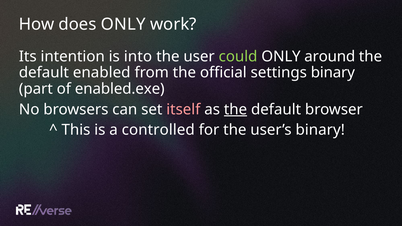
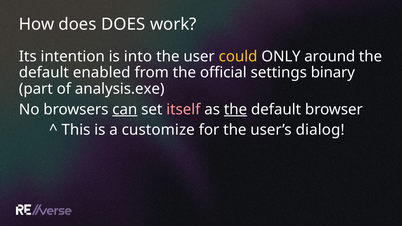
does ONLY: ONLY -> DOES (123, 24)
could colour: light green -> yellow (238, 56)
enabled.exe: enabled.exe -> analysis.exe (120, 89)
can underline: none -> present (125, 109)
controlled: controlled -> customize (158, 130)
user’s binary: binary -> dialog (320, 130)
